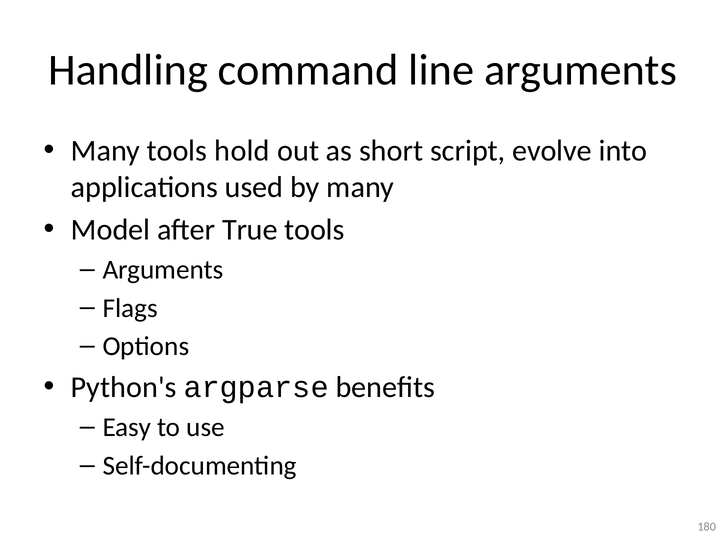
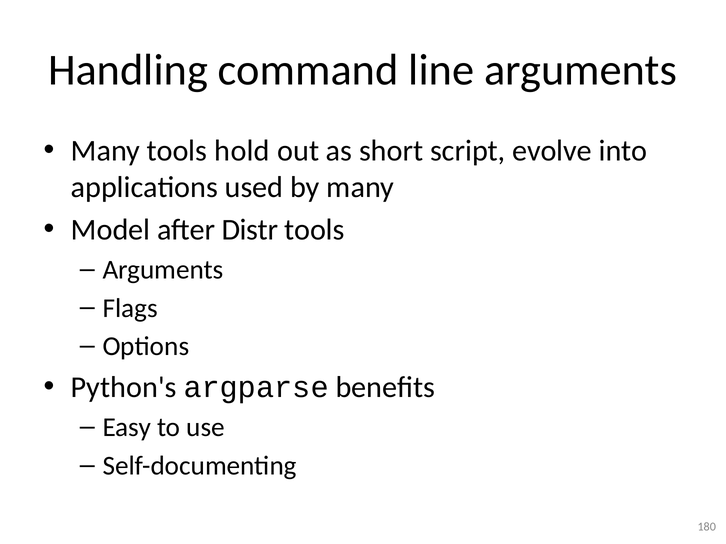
True: True -> Distr (250, 230)
